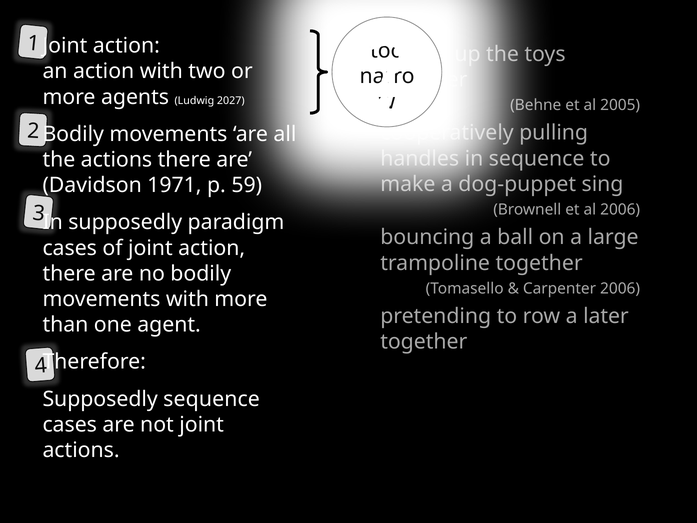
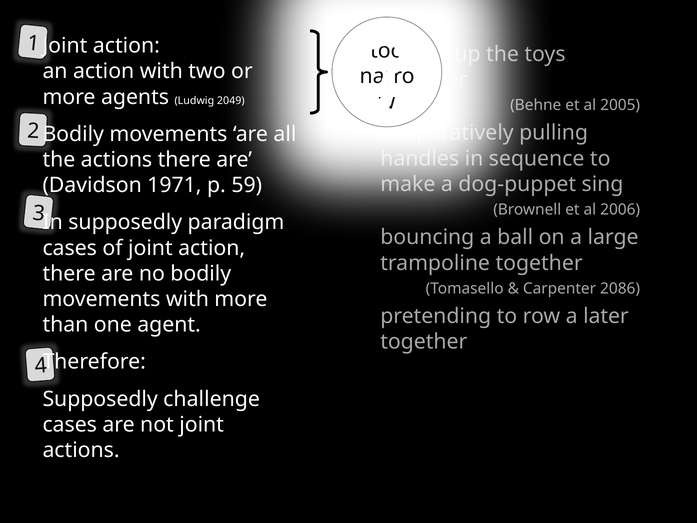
2027: 2027 -> 2049 (231, 100)
Carpenter 2006: 2006 -> 2086 (620, 288)
Supposedly sequence: sequence -> challenge (212, 399)
